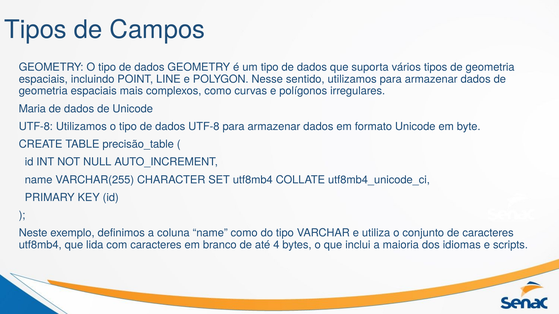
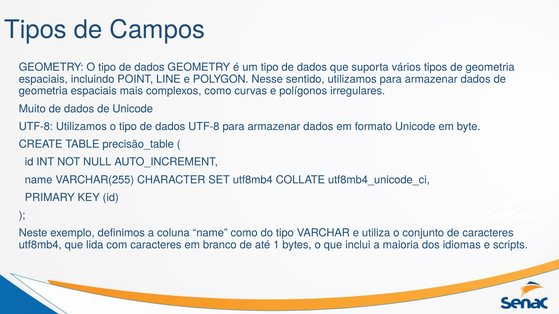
Maria: Maria -> Muito (32, 109)
4: 4 -> 1 (276, 245)
